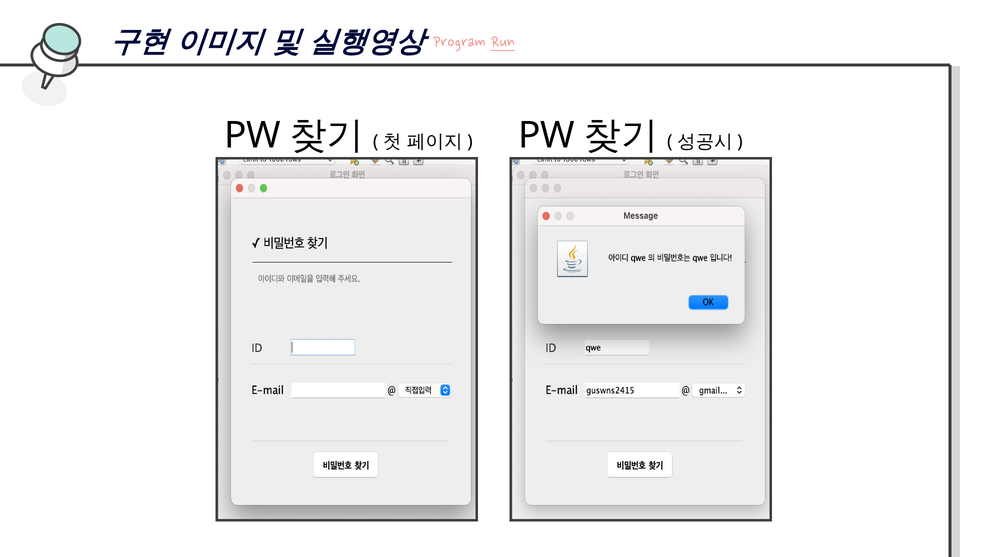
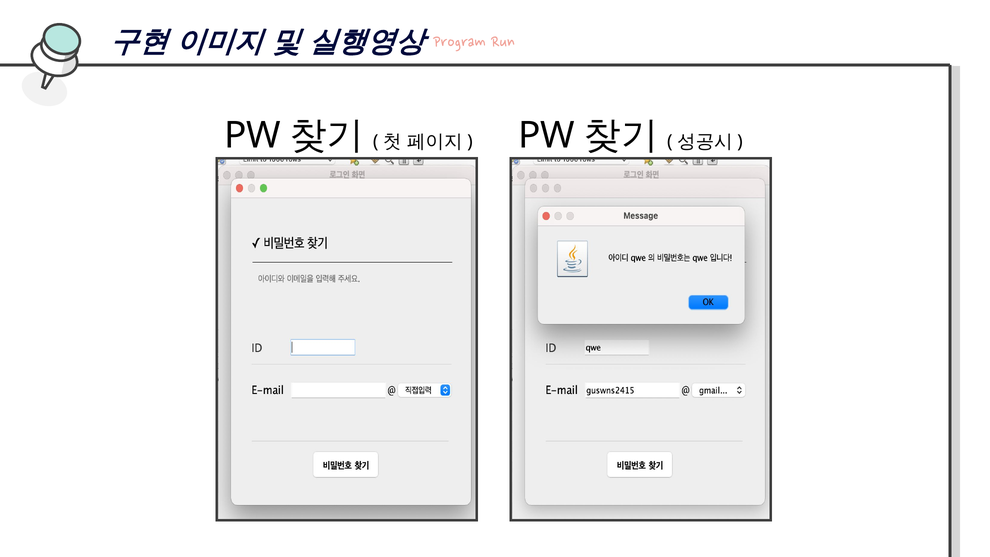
Run underline: present -> none (503, 42)
